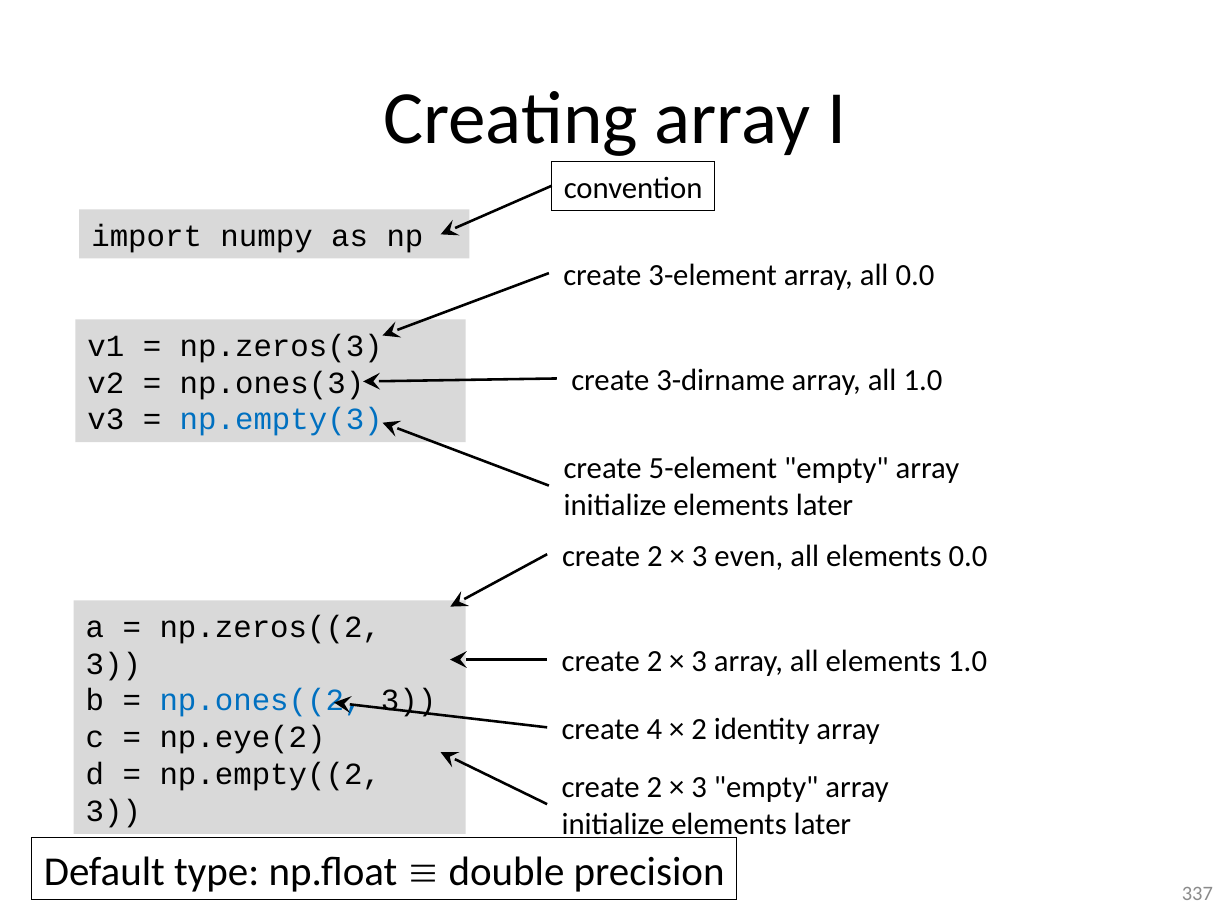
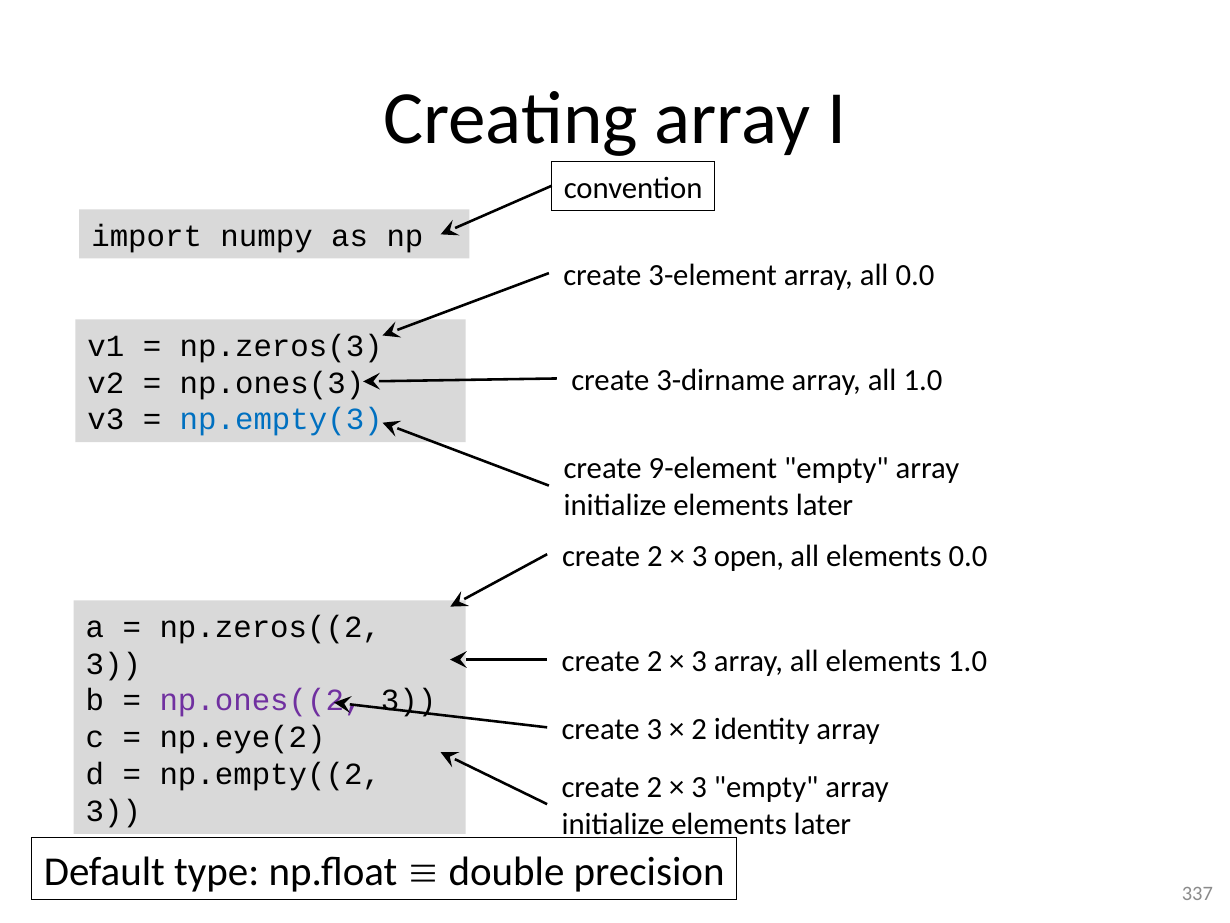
5-element: 5-element -> 9-element (713, 468)
even: even -> open (749, 556)
np.ones((2 colour: blue -> purple (261, 700)
create 4: 4 -> 3 (654, 729)
